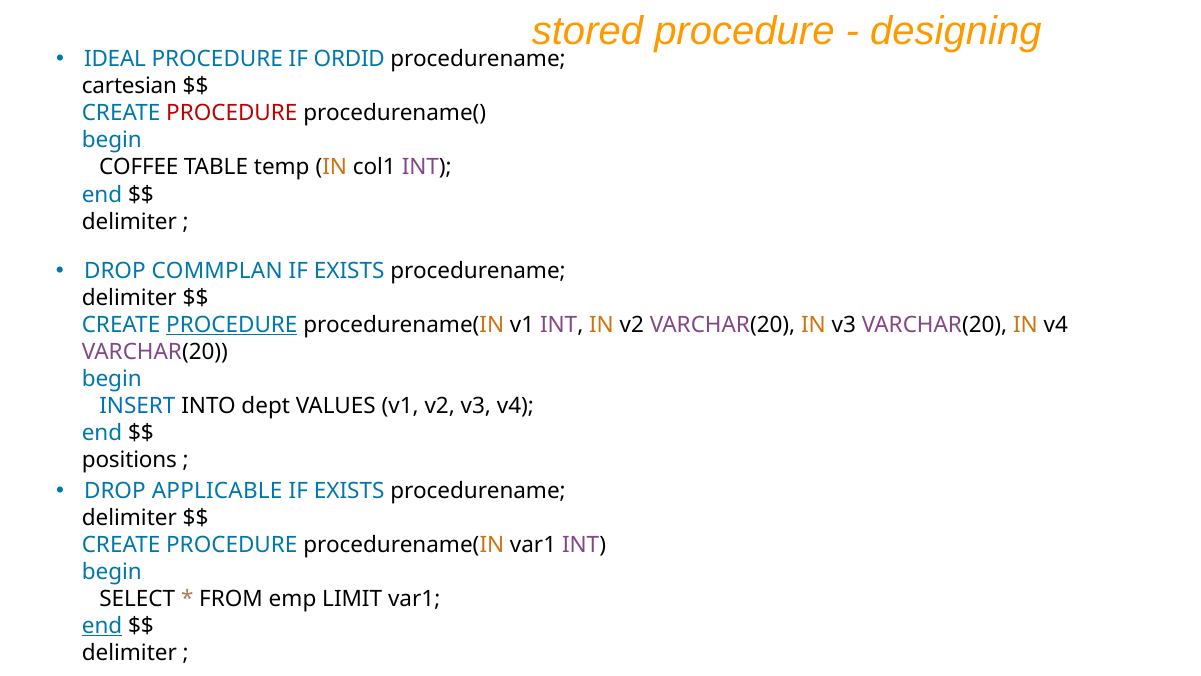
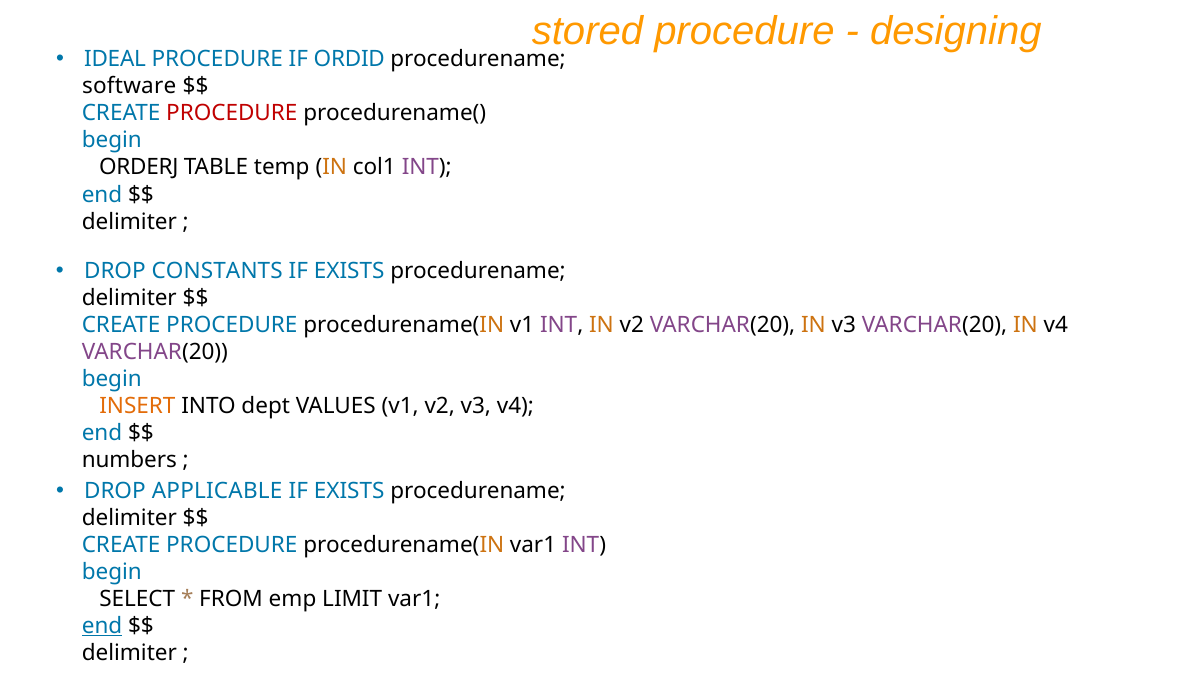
cartesian: cartesian -> software (129, 86)
COFFEE: COFFEE -> ORDERJ (139, 167)
COMMPLAN: COMMPLAN -> CONSTANTS (217, 271)
PROCEDURE underline: present -> none (232, 325)
INSERT colour: blue -> orange (137, 406)
positions: positions -> numbers (129, 460)
